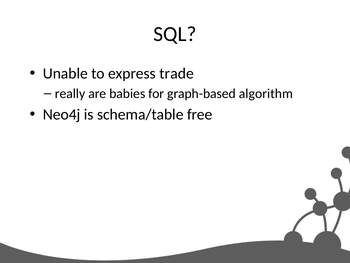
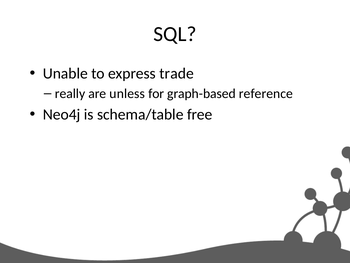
babies: babies -> unless (127, 94)
algorithm: algorithm -> reference (266, 94)
